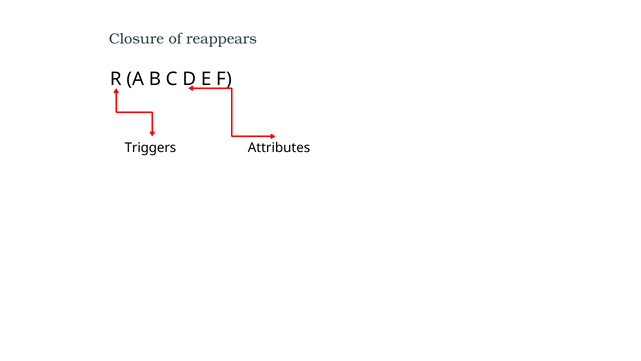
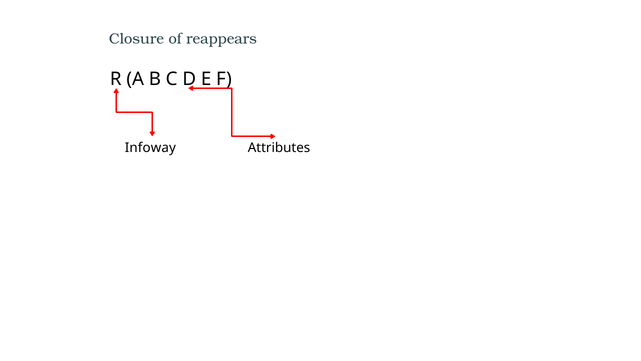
Triggers: Triggers -> Infoway (150, 148)
